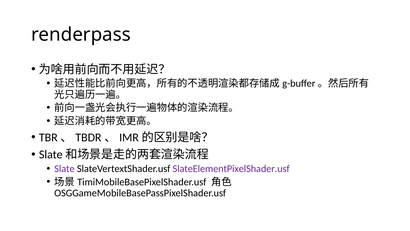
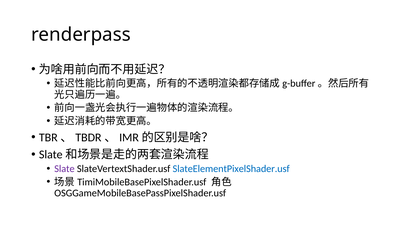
SlateElementPixelShader.usf colour: purple -> blue (231, 168)
